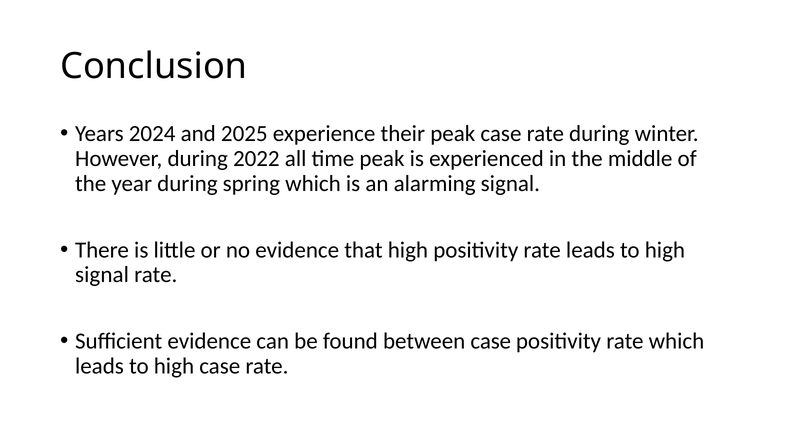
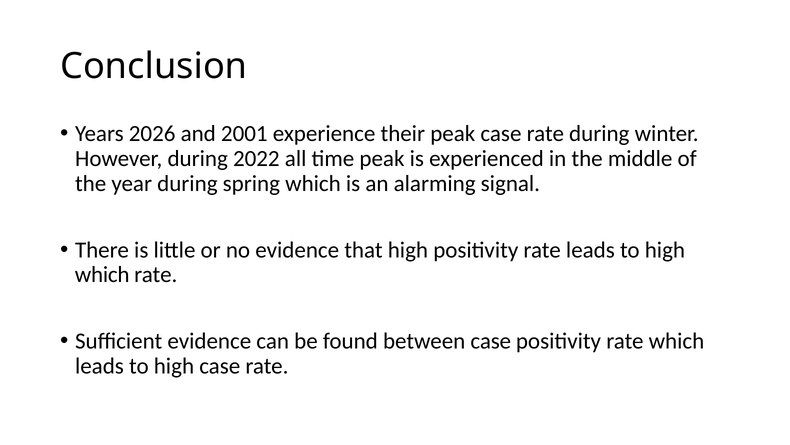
2024: 2024 -> 2026 (152, 134)
2025: 2025 -> 2001 (244, 134)
signal: signal -> which (102, 274)
